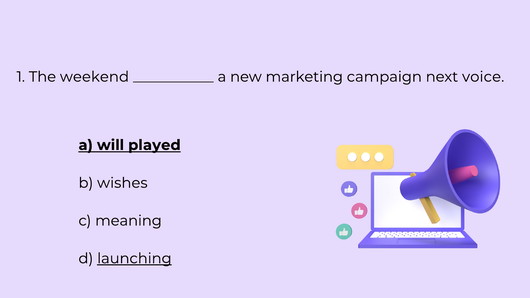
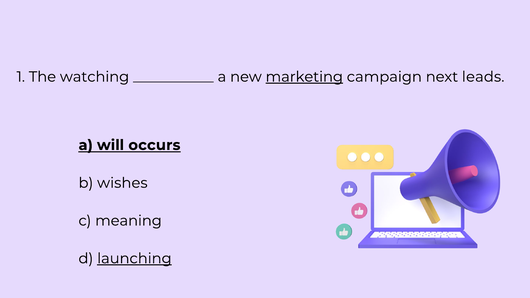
weekend: weekend -> watching (95, 77)
marketing underline: none -> present (304, 77)
voice: voice -> leads (483, 77)
played: played -> occurs (154, 145)
